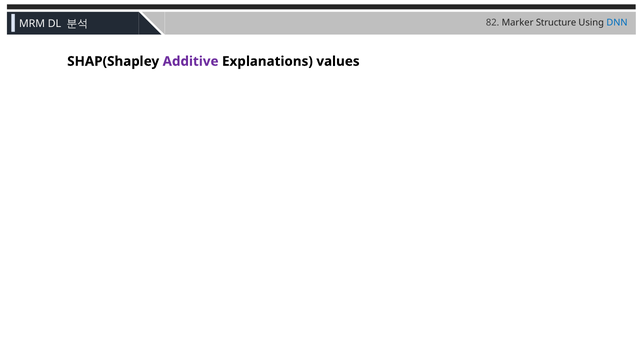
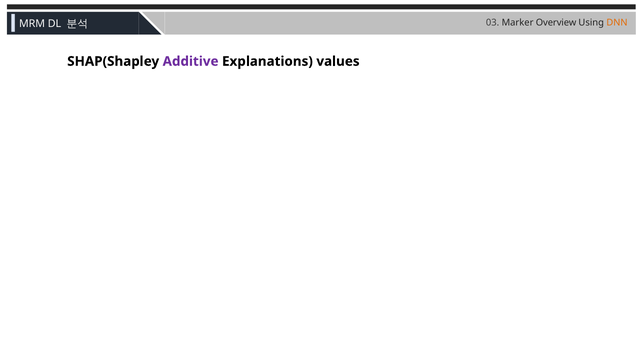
82: 82 -> 03 (493, 23)
Structure: Structure -> Overview (556, 23)
DNN colour: blue -> orange (617, 23)
